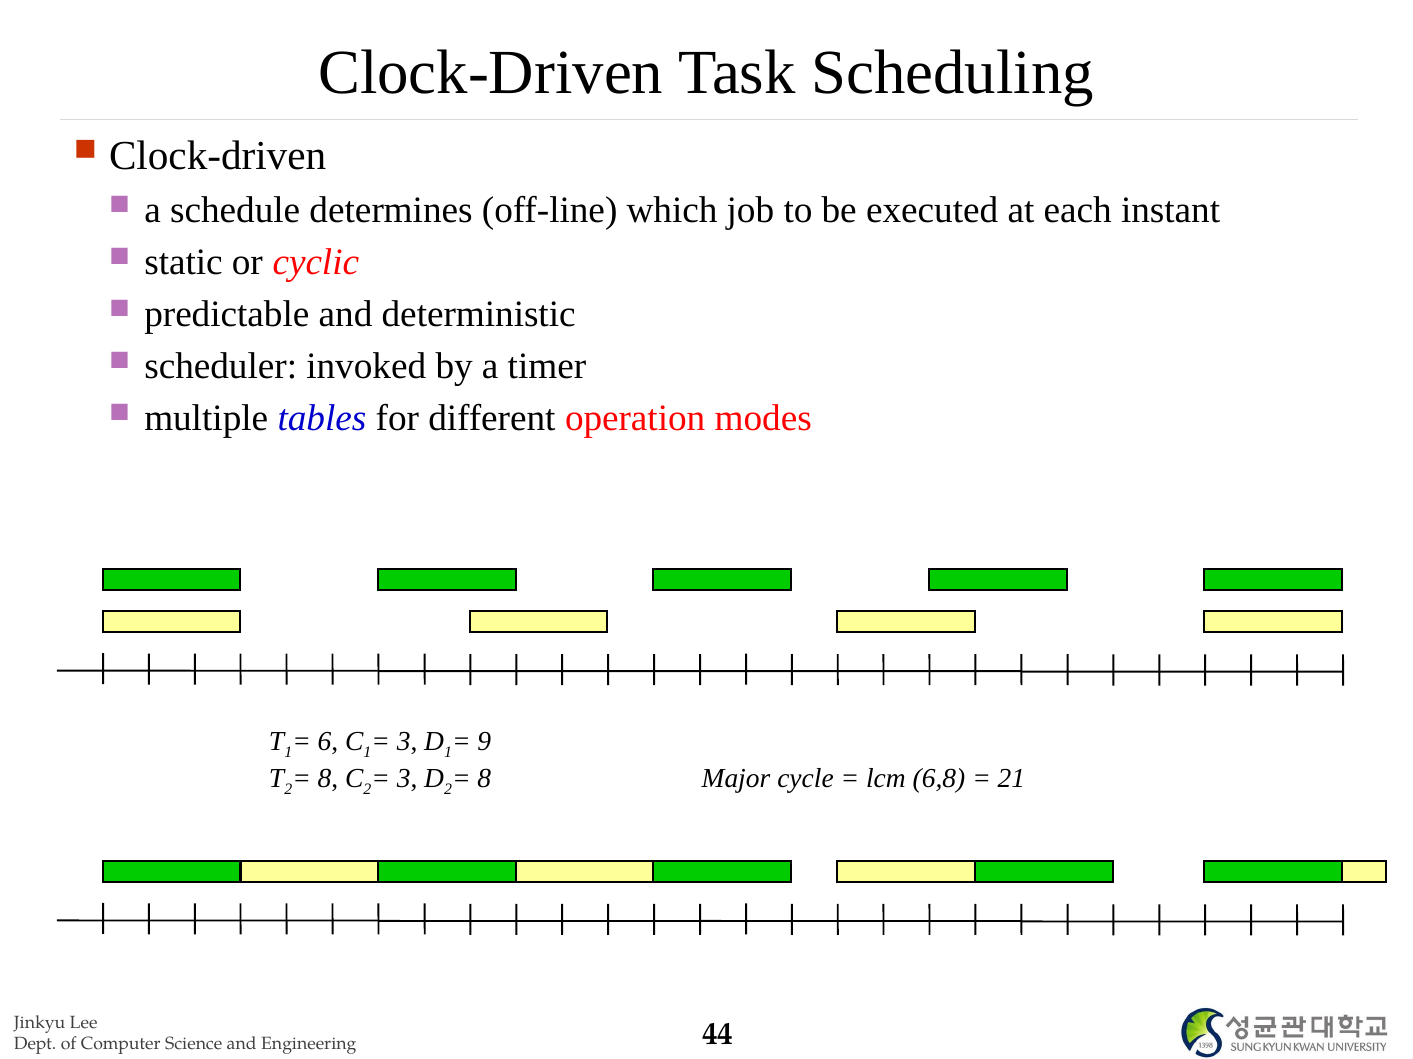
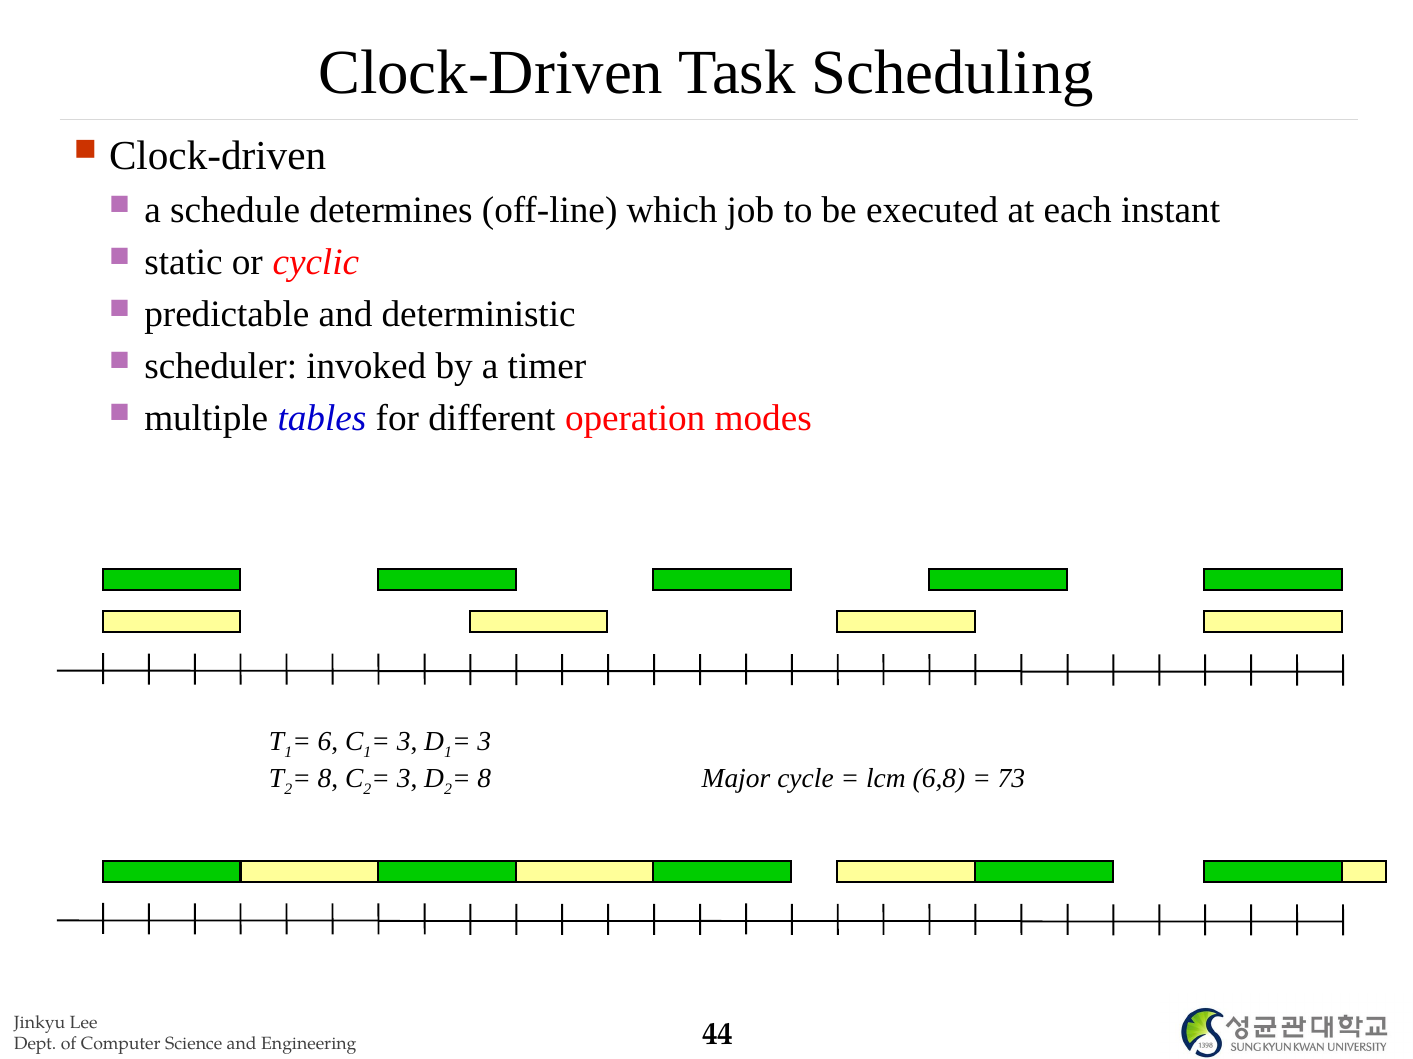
9: 9 -> 3 (484, 742)
21: 21 -> 73 (1011, 779)
